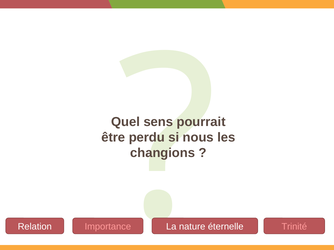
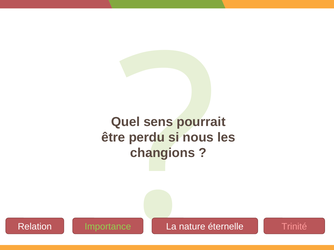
Importance colour: pink -> light green (108, 227)
